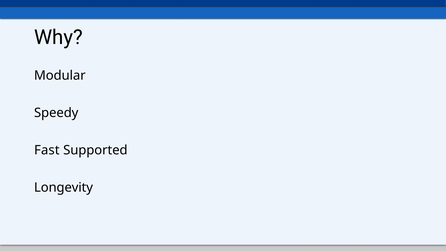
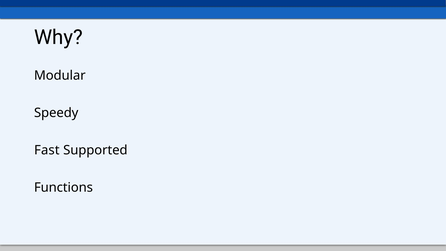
Longevity: Longevity -> Functions (63, 187)
